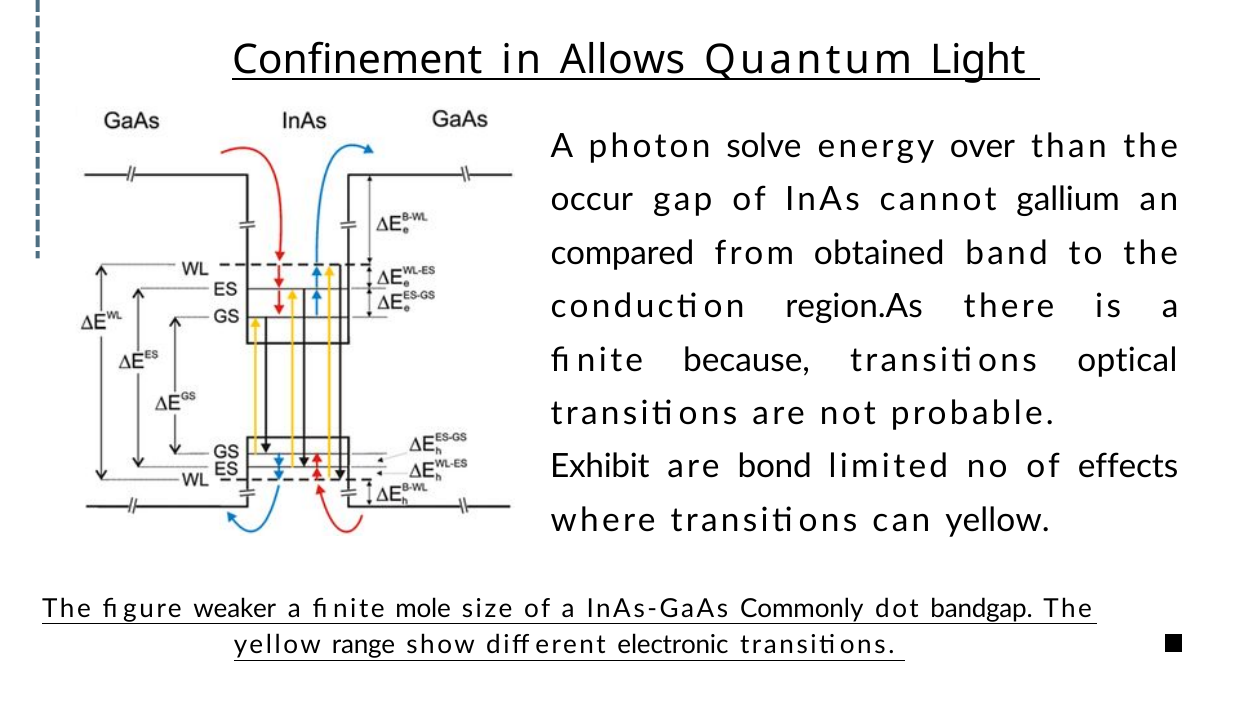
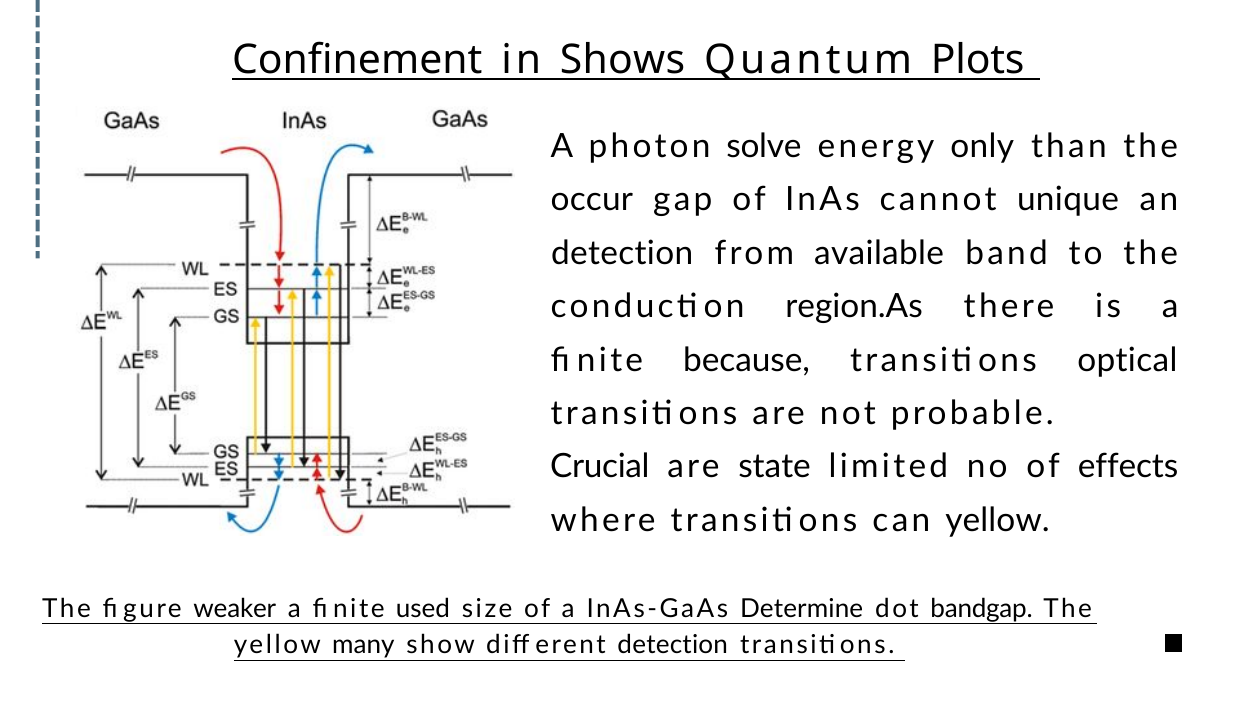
Allows: Allows -> Shows (622, 60)
Light: Light -> Plots (978, 60)
over: over -> only (982, 146)
gallium: gallium -> unique (1068, 200)
compared: compared -> detection (622, 253)
obtained: obtained -> available (879, 253)
Exhibit: Exhibit -> Crucial (600, 467)
bond: bond -> state (775, 467)
mole: mole -> used (423, 608)
Commonly: Commonly -> Determine (802, 608)
range: range -> many (363, 645)
different electronic: electronic -> detection (673, 645)
